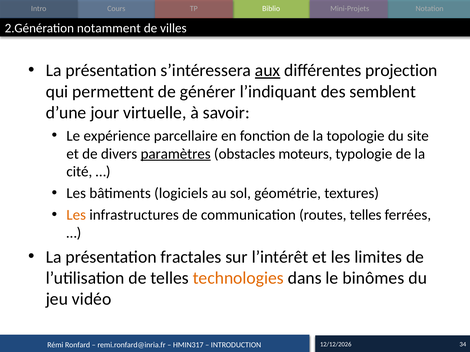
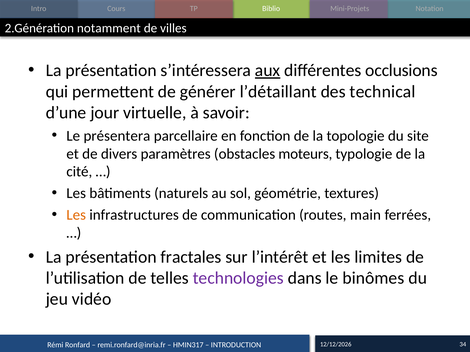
projection: projection -> occlusions (401, 71)
l’indiquant: l’indiquant -> l’détaillant (278, 92)
semblent: semblent -> technical (383, 92)
expérience: expérience -> présentera (117, 136)
paramètres underline: present -> none (176, 154)
logiciels: logiciels -> naturels (181, 194)
routes telles: telles -> main (365, 215)
technologies colour: orange -> purple (238, 278)
